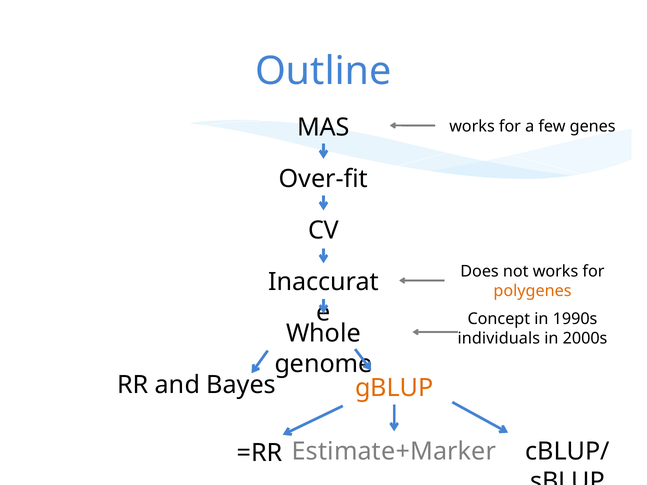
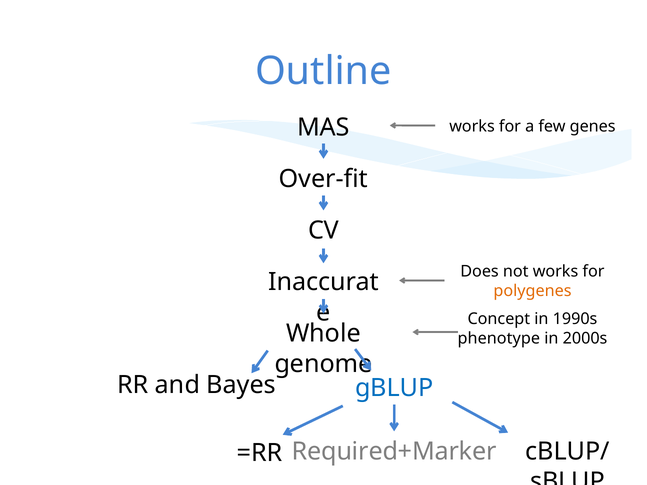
individuals: individuals -> phenotype (499, 339)
gBLUP colour: orange -> blue (394, 388)
Estimate+Marker: Estimate+Marker -> Required+Marker (394, 452)
